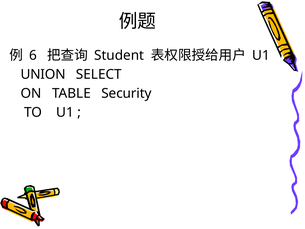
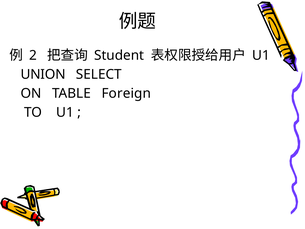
6: 6 -> 2 (33, 55)
Security: Security -> Foreign (126, 93)
